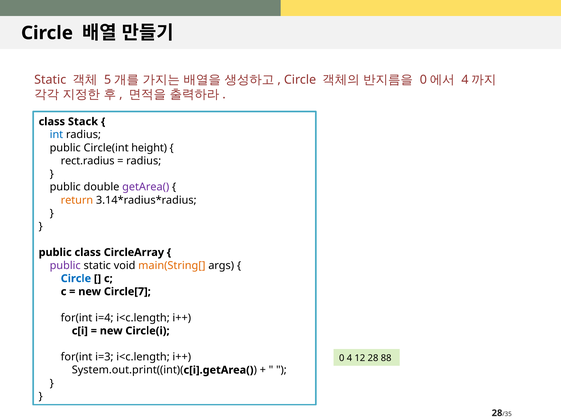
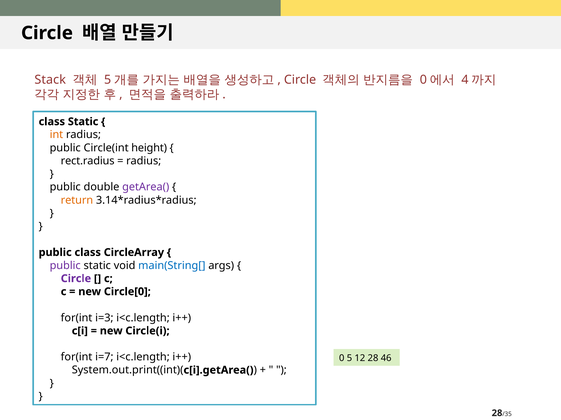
Static: Static -> Stack (50, 80)
class Stack: Stack -> Static (83, 122)
int colour: blue -> orange (56, 135)
main(String[ colour: orange -> blue (172, 266)
Circle colour: blue -> purple (76, 279)
Circle[7: Circle[7 -> Circle[0 (127, 292)
i=4: i=4 -> i=3 (104, 318)
i=3: i=3 -> i=7 (104, 358)
4: 4 -> 5 (349, 359)
88: 88 -> 46 (386, 359)
